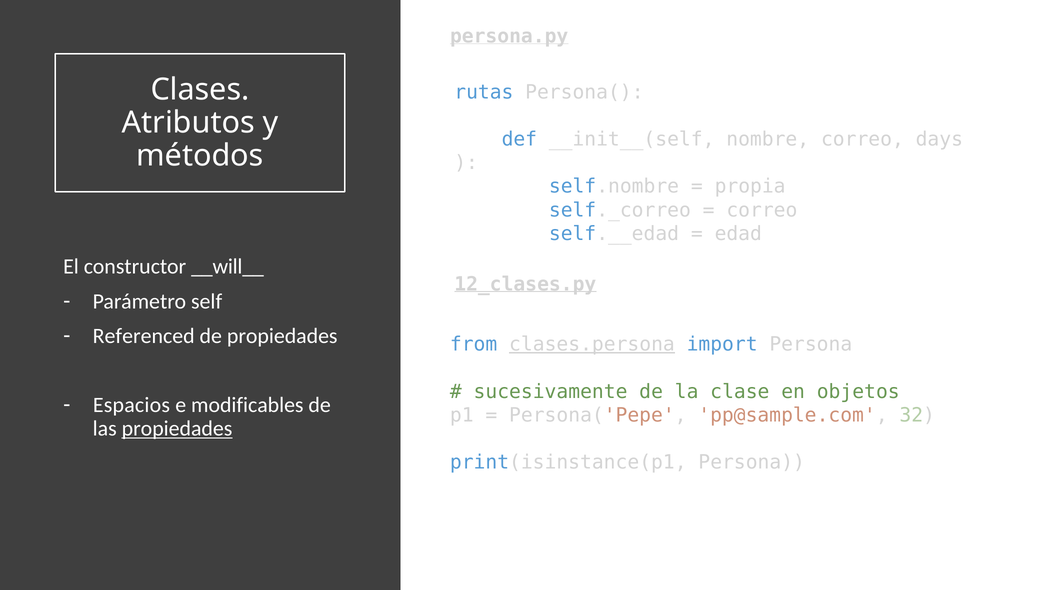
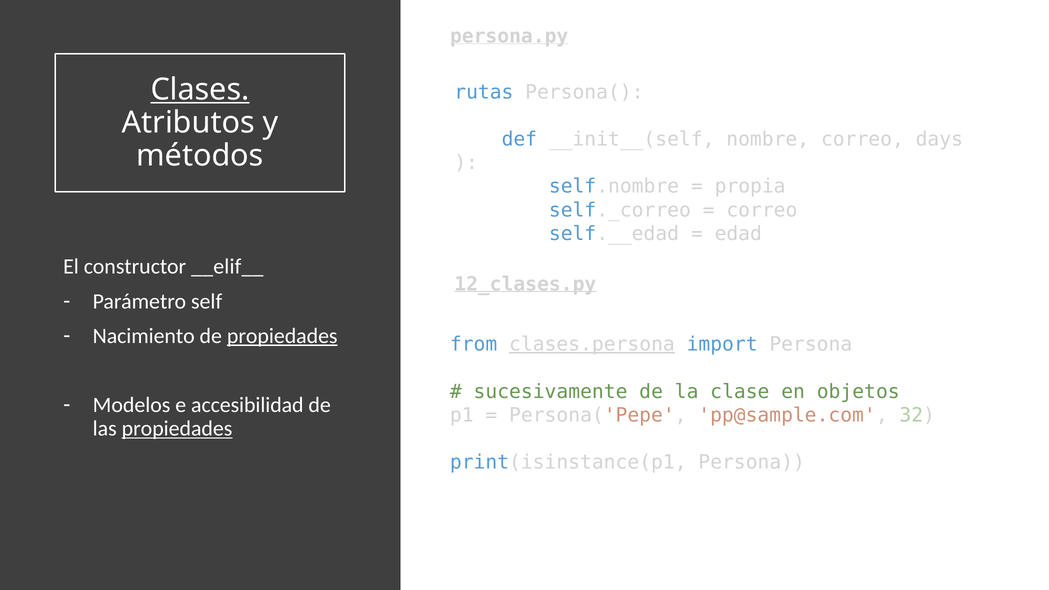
Clases underline: none -> present (200, 90)
__will__: __will__ -> __elif__ (227, 267)
Referenced: Referenced -> Nacimiento (144, 336)
propiedades underline: none -> present (282, 336)
Espacios: Espacios -> Modelos (132, 405)
modificables: modificables -> accesibilidad (247, 405)
